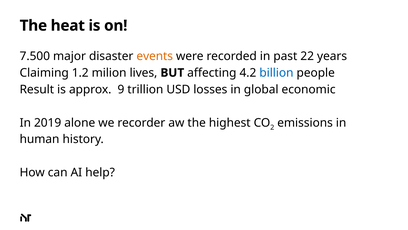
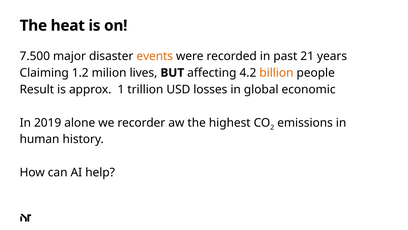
22: 22 -> 21 (307, 56)
billion colour: blue -> orange (276, 73)
9: 9 -> 1 (121, 89)
